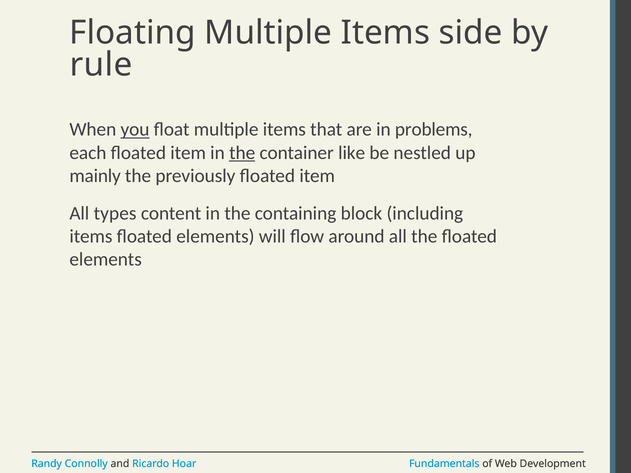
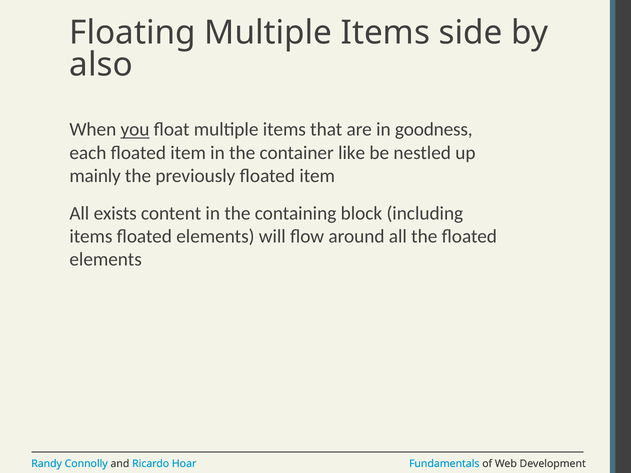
rule: rule -> also (101, 65)
problems: problems -> goodness (434, 130)
the underline: present -> none (242, 153)
types: types -> exists (115, 213)
